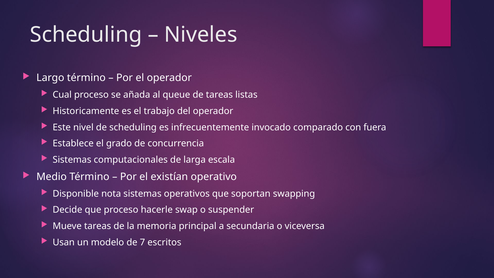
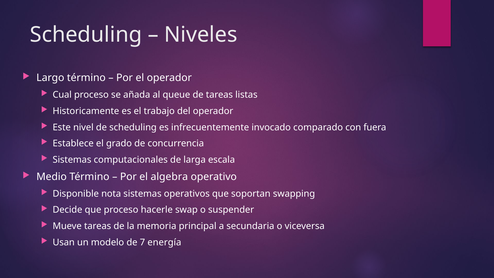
existían: existían -> algebra (169, 177)
escritos: escritos -> energía (164, 242)
